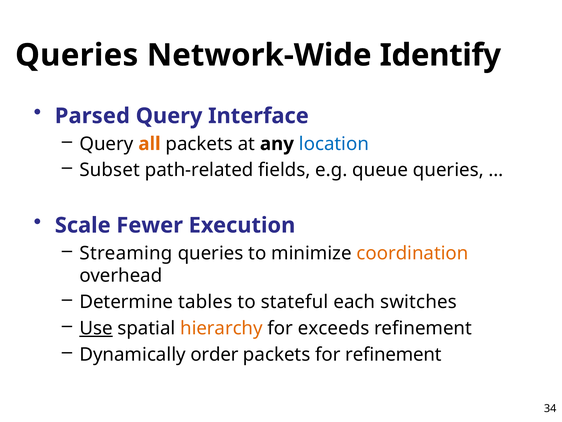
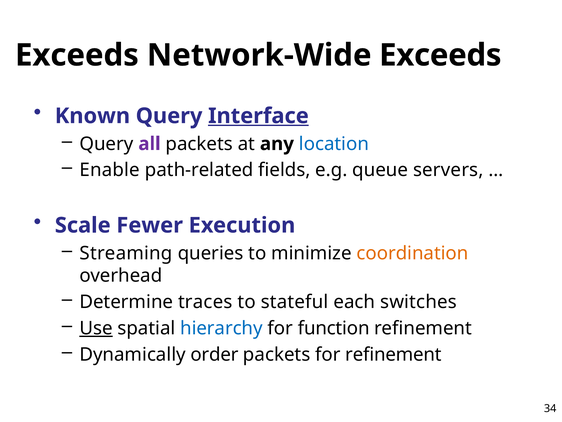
Queries: Queries -> Exceeds (77, 55)
Network-Wide Identify: Identify -> Exceeds (440, 55)
Parsed: Parsed -> Known (92, 116)
Interface underline: none -> present (258, 116)
all colour: orange -> purple (149, 144)
Subset: Subset -> Enable (110, 170)
queue queries: queries -> servers (448, 170)
tables: tables -> traces (205, 302)
hierarchy colour: orange -> blue (221, 328)
exceeds: exceeds -> function (334, 328)
